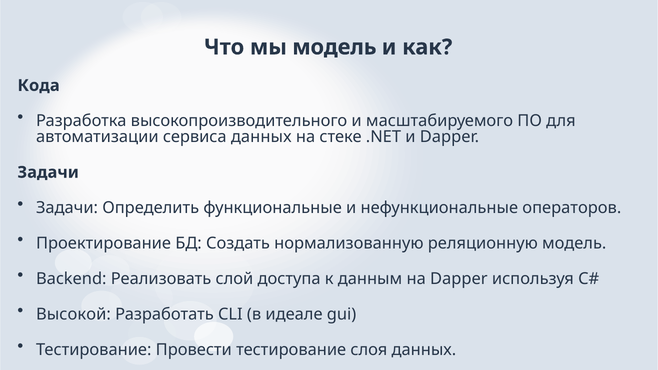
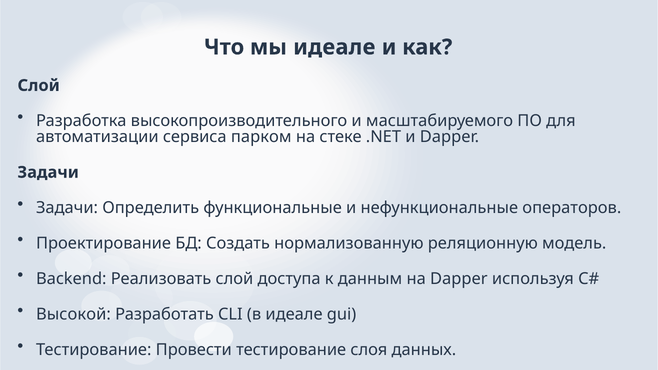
мы модель: модель -> идеале (334, 47)
Кода: Кода -> Слой (39, 86)
сервиса данных: данных -> парком (261, 137)
